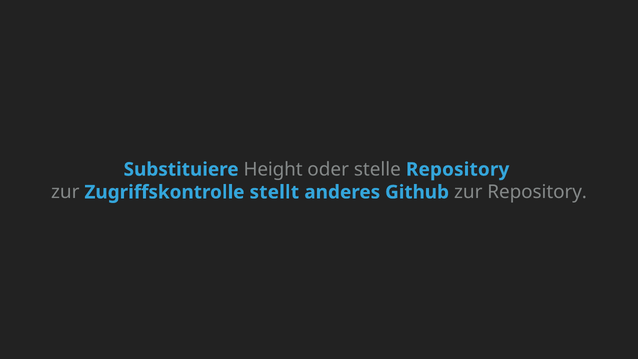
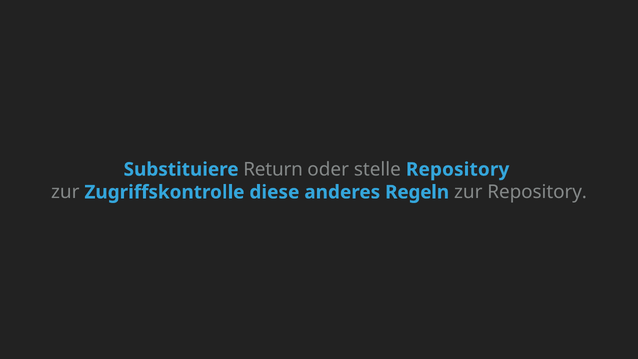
Height: Height -> Return (273, 169)
stellt: stellt -> diese (274, 192)
Github: Github -> Regeln (417, 192)
